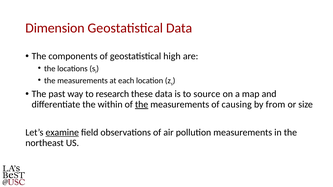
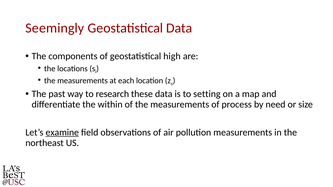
Dimension: Dimension -> Seemingly (55, 28)
source: source -> setting (207, 94)
the underline: present -> none (142, 105)
causing: causing -> process (237, 105)
from: from -> need (276, 105)
